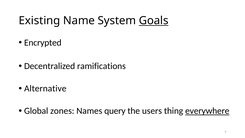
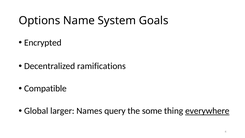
Existing: Existing -> Options (39, 21)
Goals underline: present -> none (154, 21)
Alternative: Alternative -> Compatible (45, 88)
zones: zones -> larger (62, 111)
users: users -> some (152, 111)
